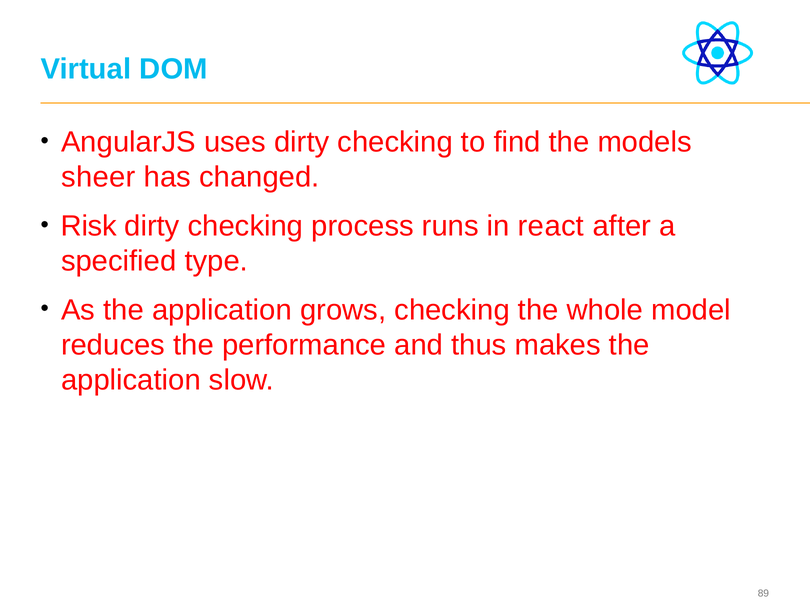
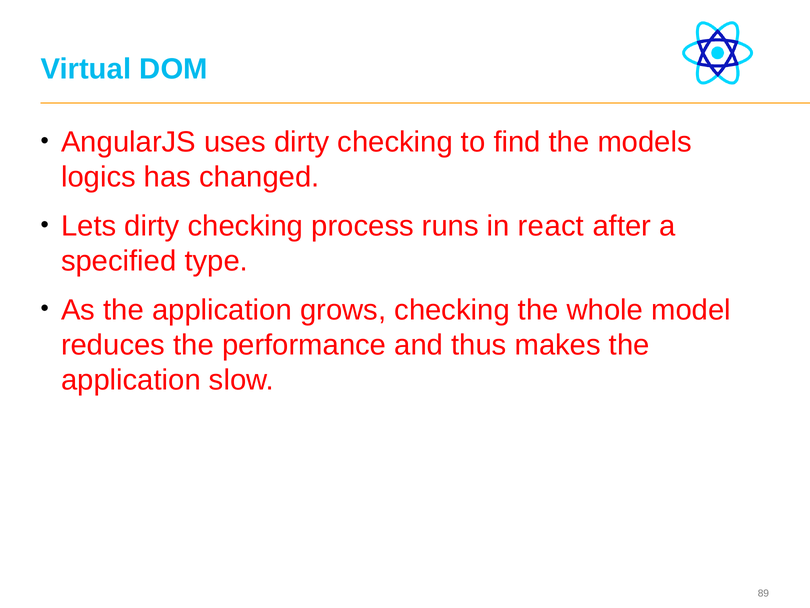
sheer: sheer -> logics (98, 177)
Risk: Risk -> Lets (89, 226)
